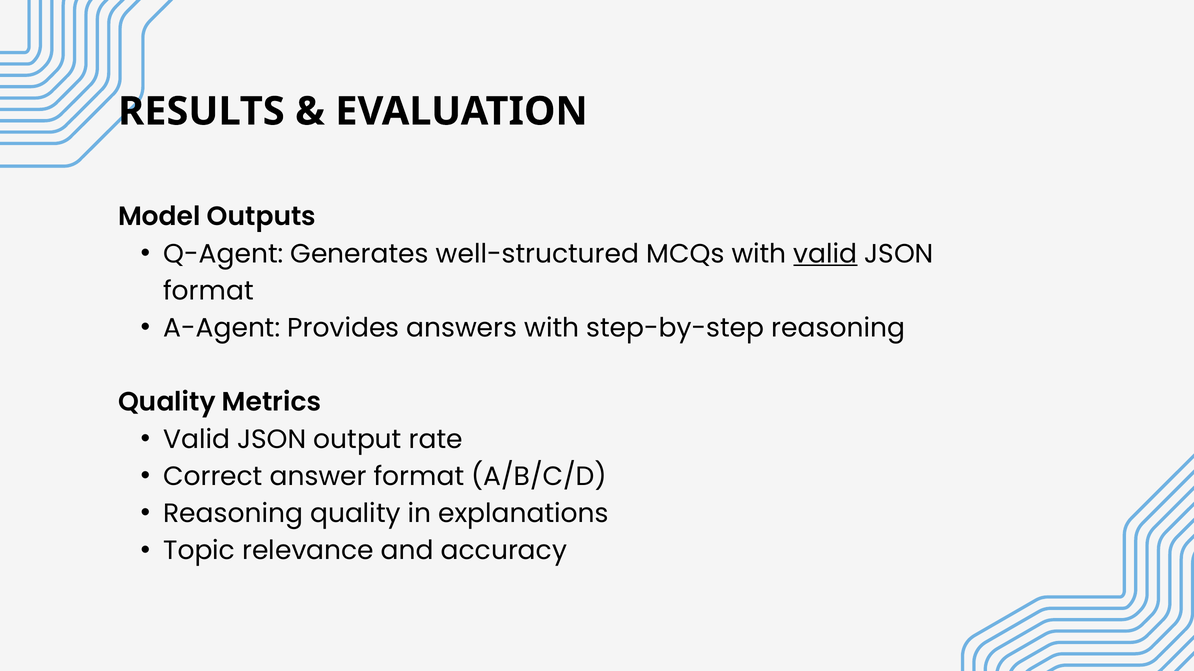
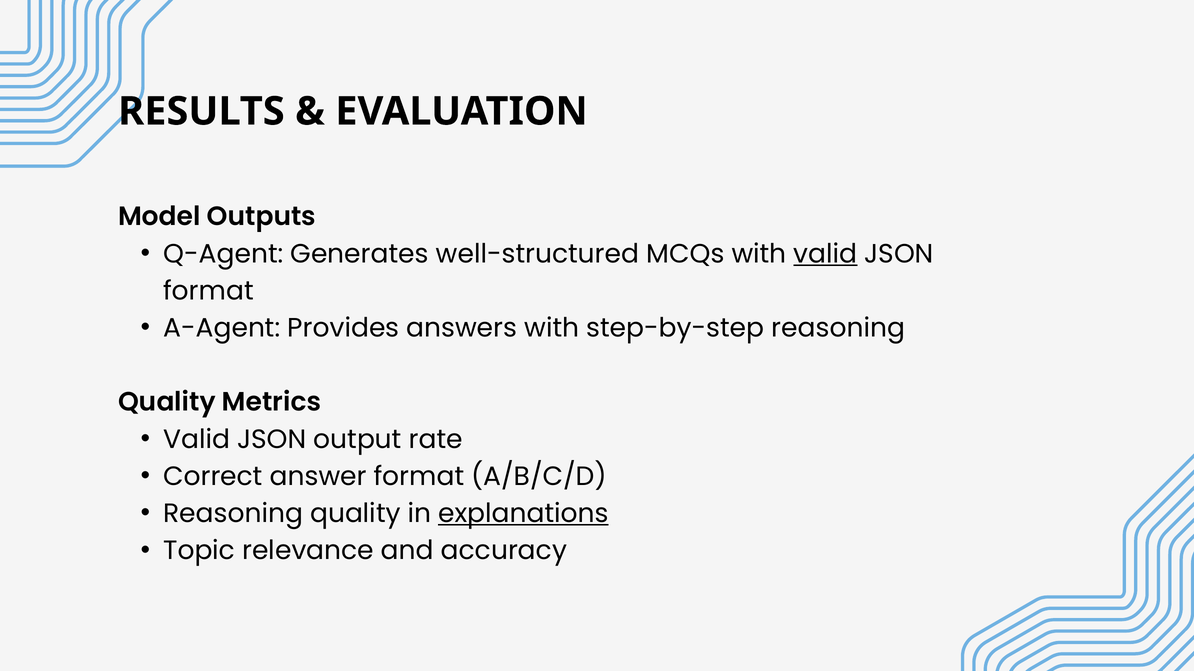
explanations underline: none -> present (523, 514)
